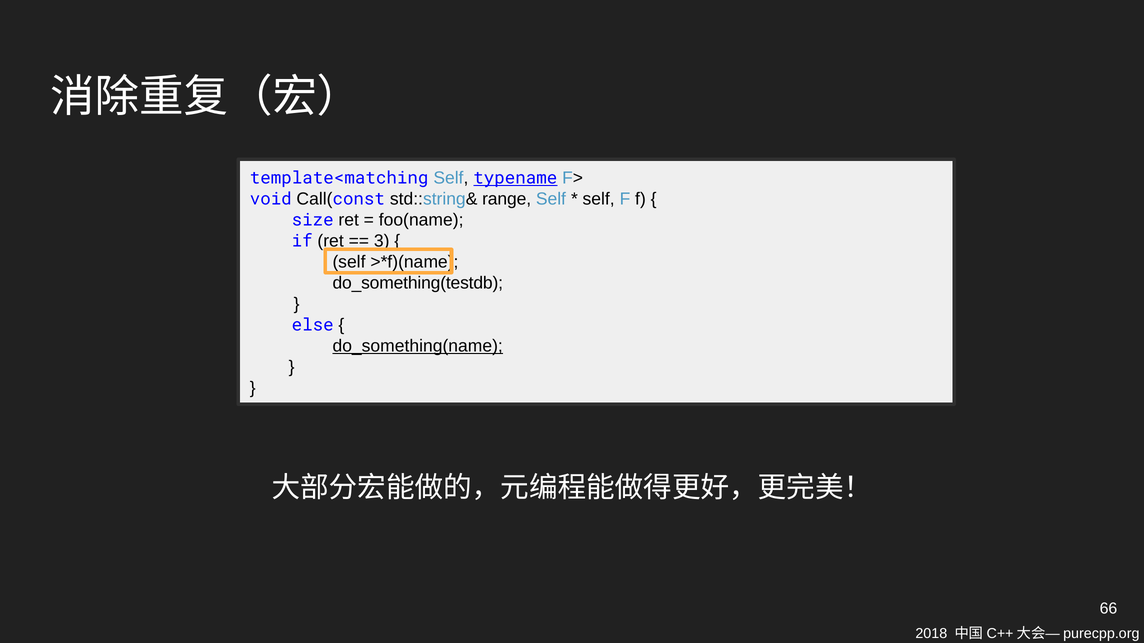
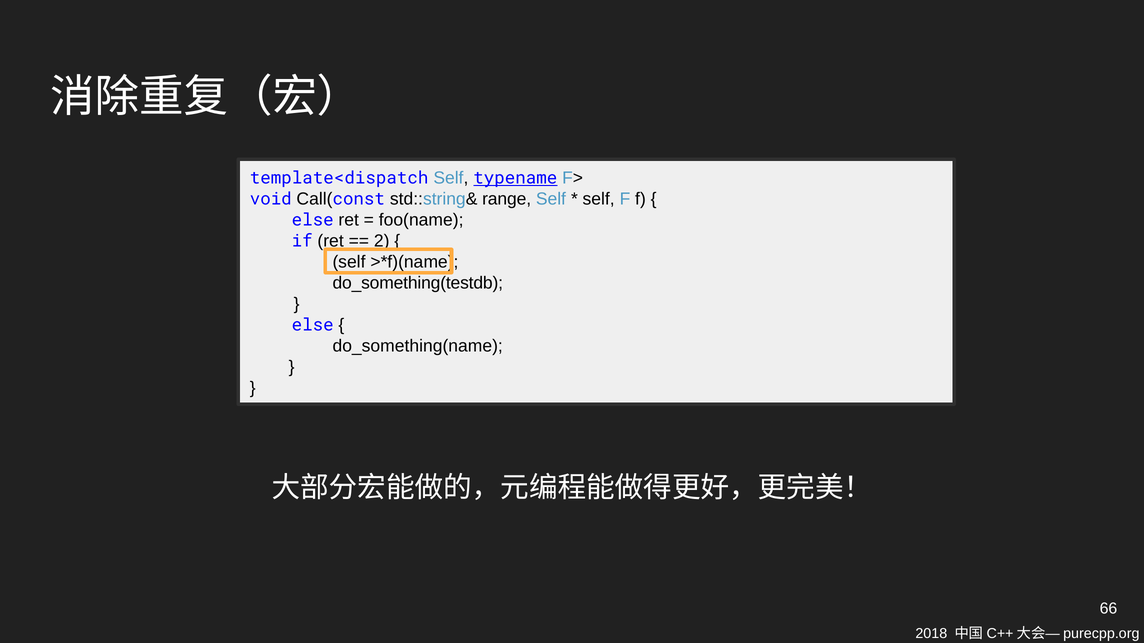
template<matching: template<matching -> template<dispatch (339, 178)
size: size -> else (313, 220)
3: 3 -> 2 (382, 241)
do_something(name underline: present -> none (418, 346)
